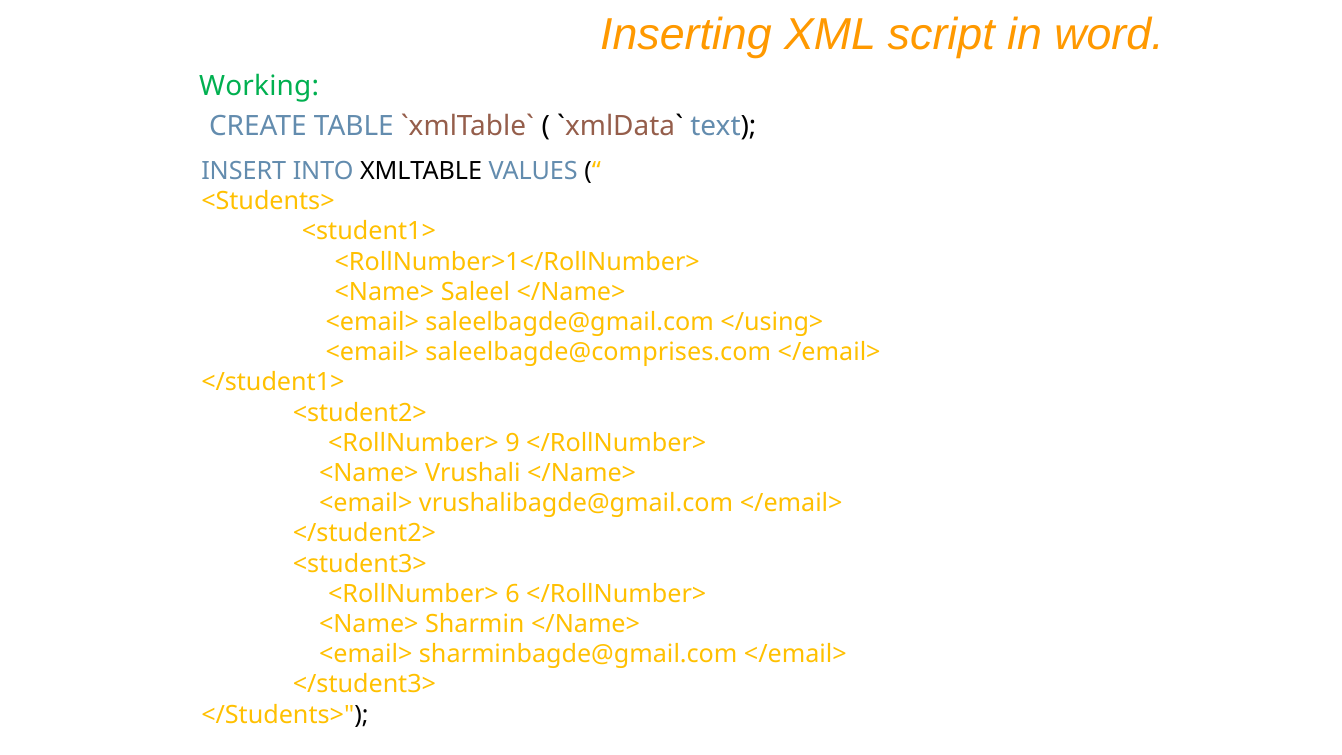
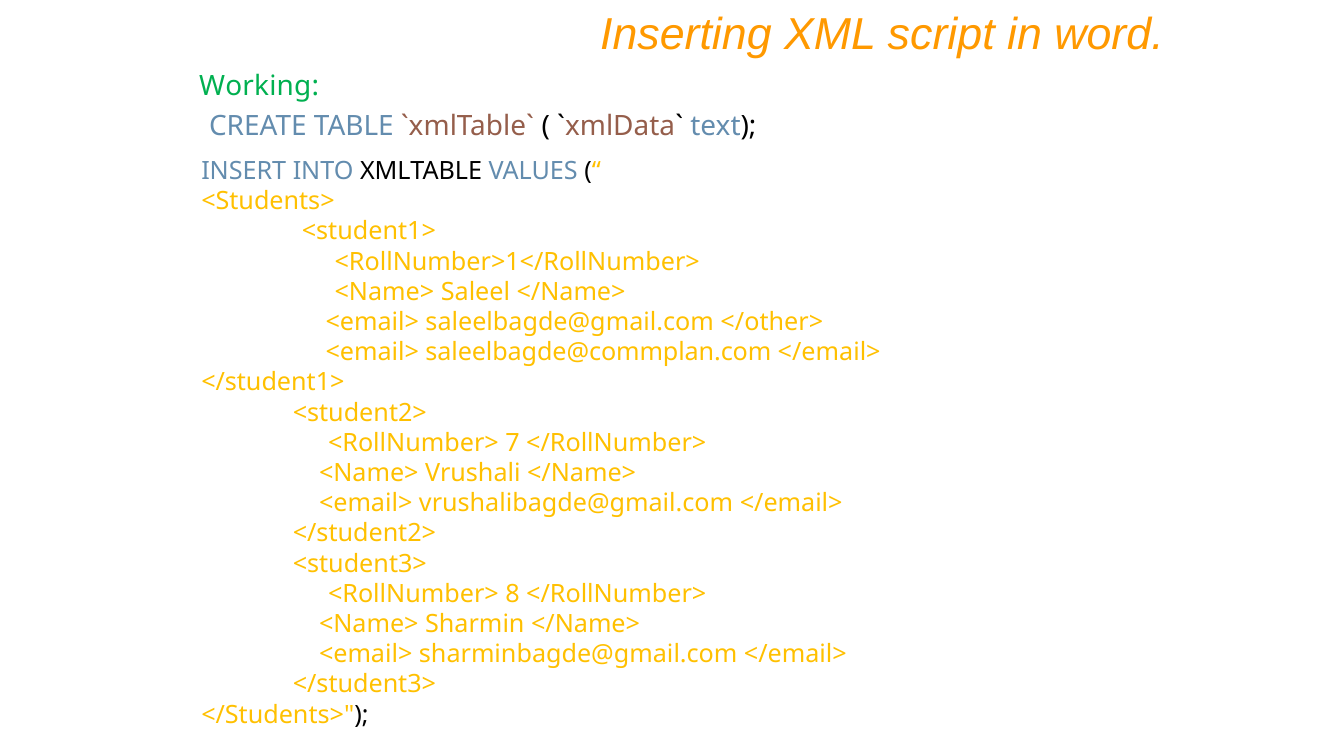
</using>: </using> -> </other> (772, 322)
saleelbagde@comprises.com: saleelbagde@comprises.com -> saleelbagde@commplan.com (598, 352)
9: 9 -> 7 (512, 443)
6: 6 -> 8 (512, 594)
